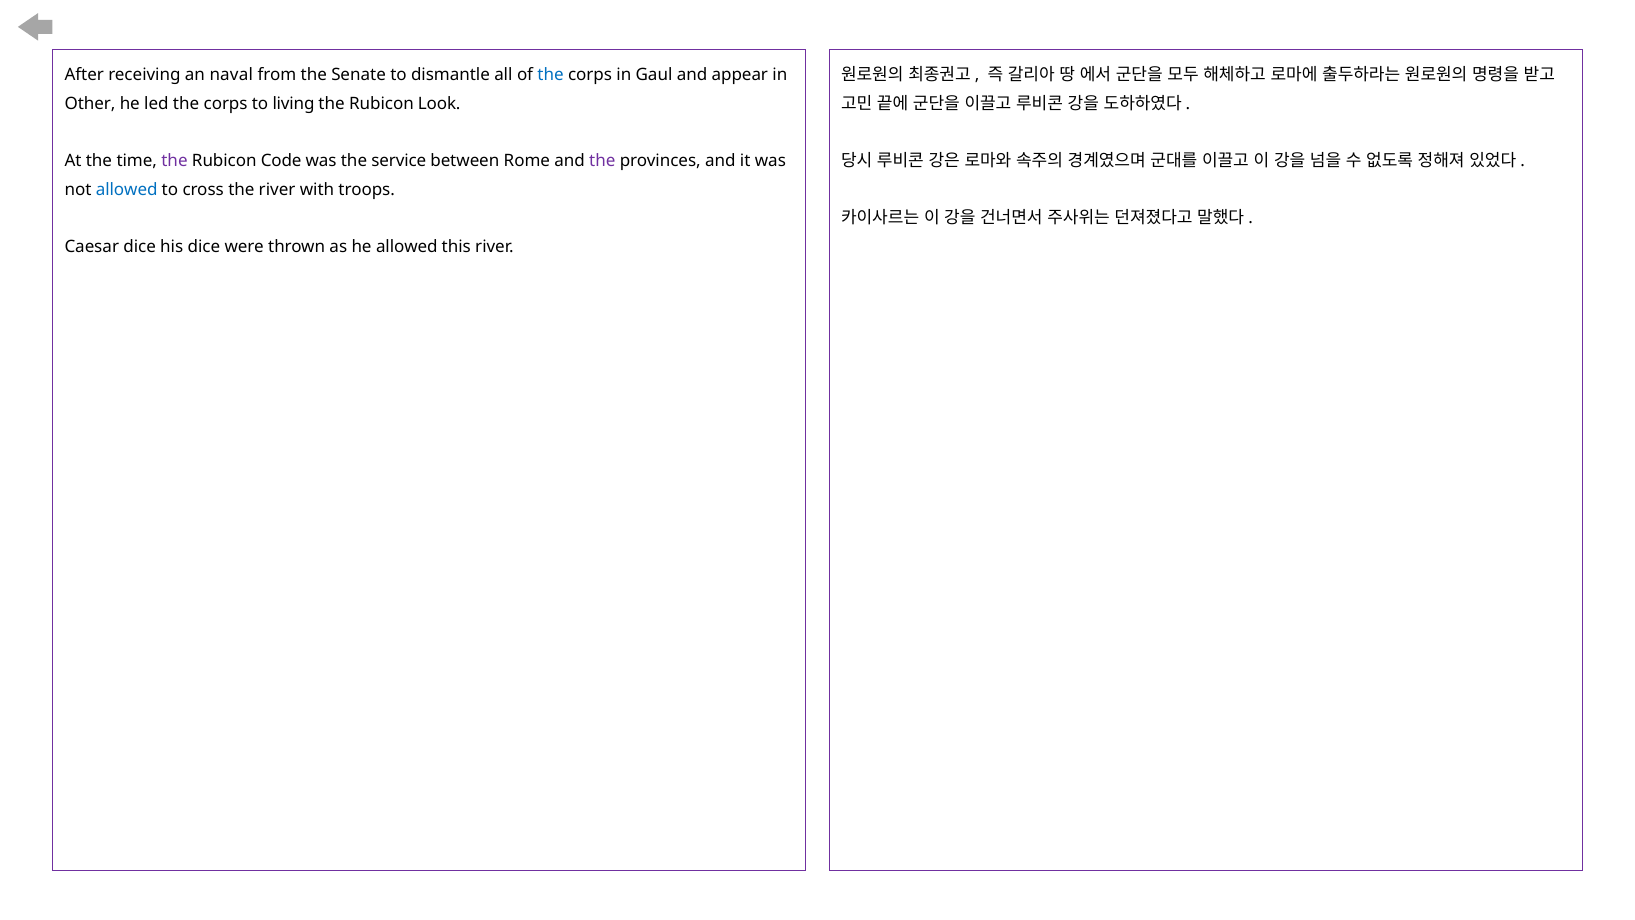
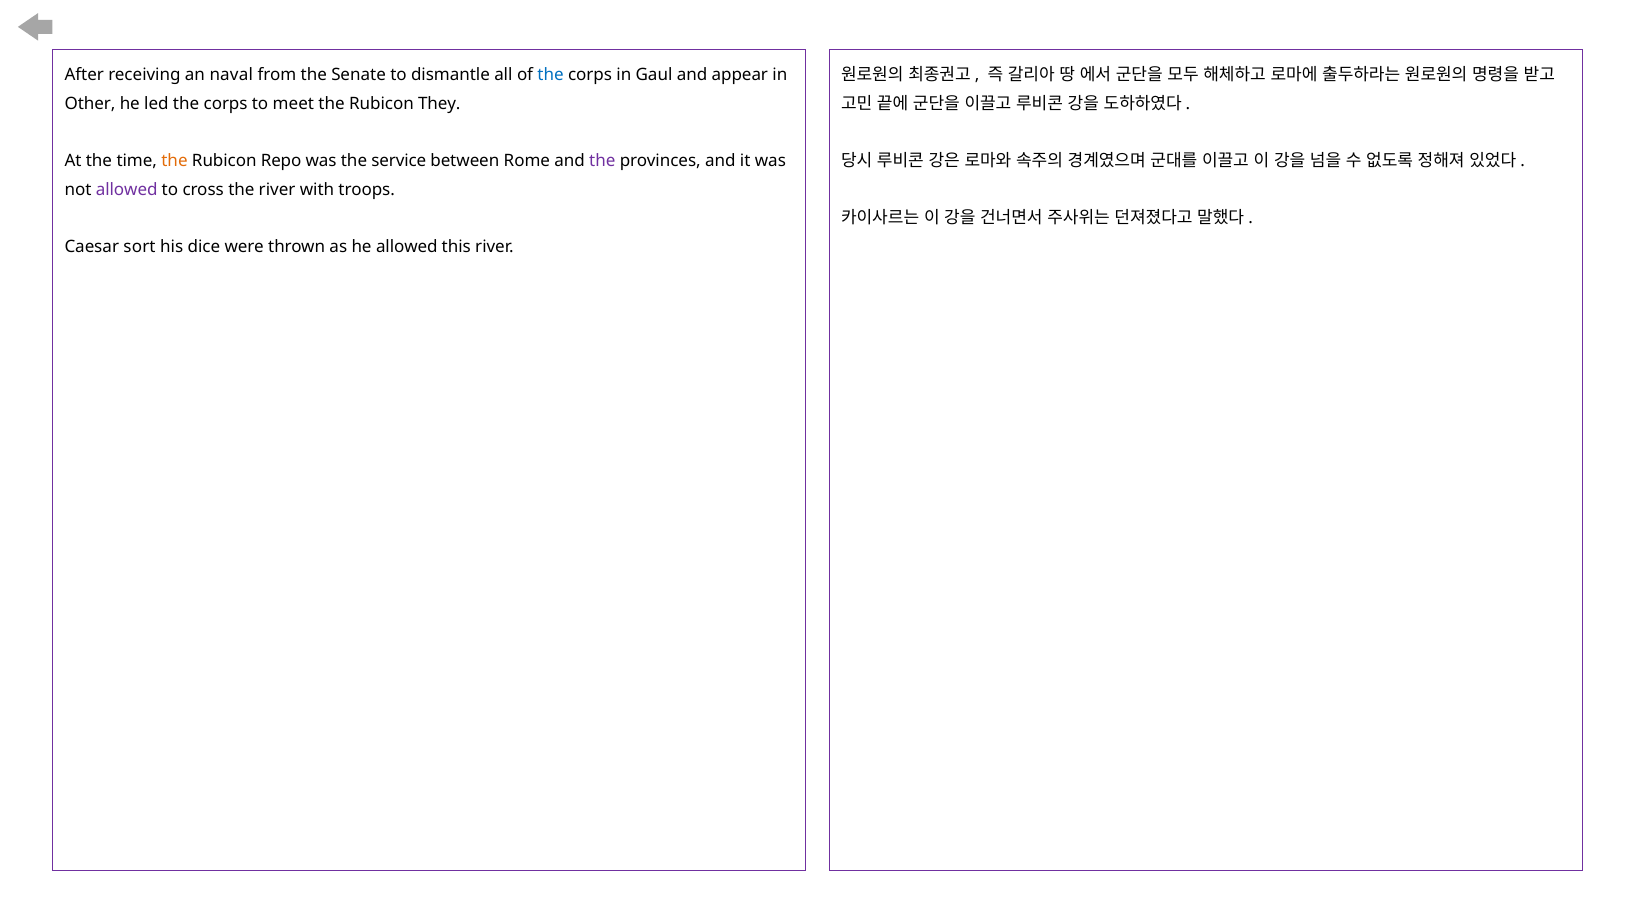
living: living -> meet (293, 104)
Look: Look -> They (439, 104)
the colour: purple -> orange (174, 161)
Code: Code -> Repo (281, 161)
allowed colour: blue -> purple (127, 190)
Caesar dice: dice -> sort (140, 247)
